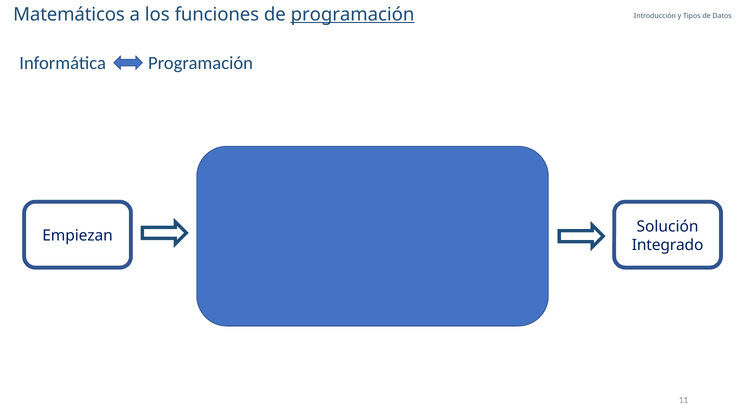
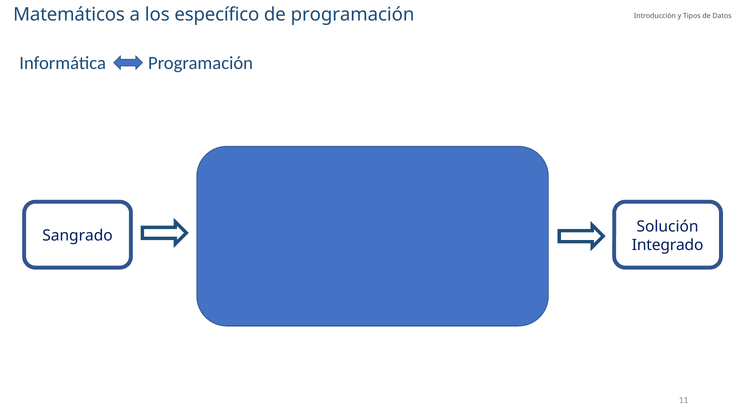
funciones: funciones -> específico (217, 14)
programación underline: present -> none (353, 14)
Empiezan: Empiezan -> Sangrado (78, 236)
